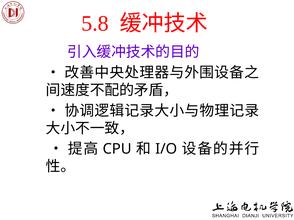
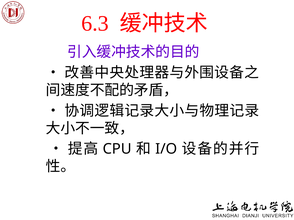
5.8: 5.8 -> 6.3 (95, 24)
